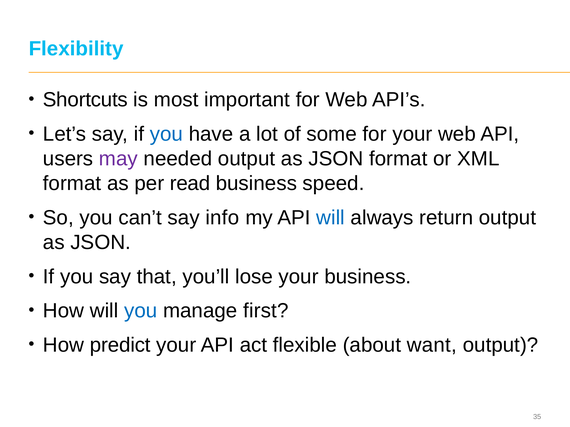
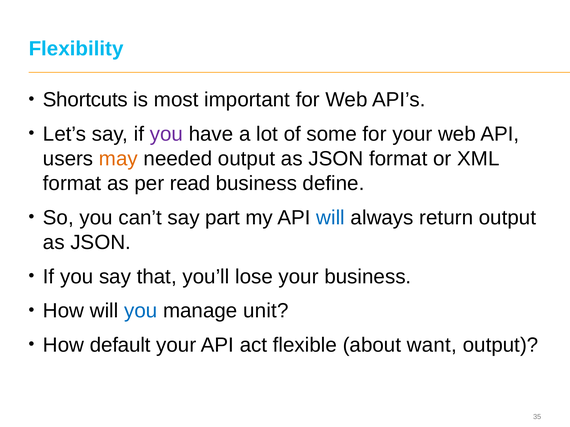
you colour: blue -> purple (166, 134)
may colour: purple -> orange (118, 159)
speed: speed -> define (334, 184)
info: info -> part (223, 218)
first: first -> unit (266, 311)
predict: predict -> default (120, 345)
